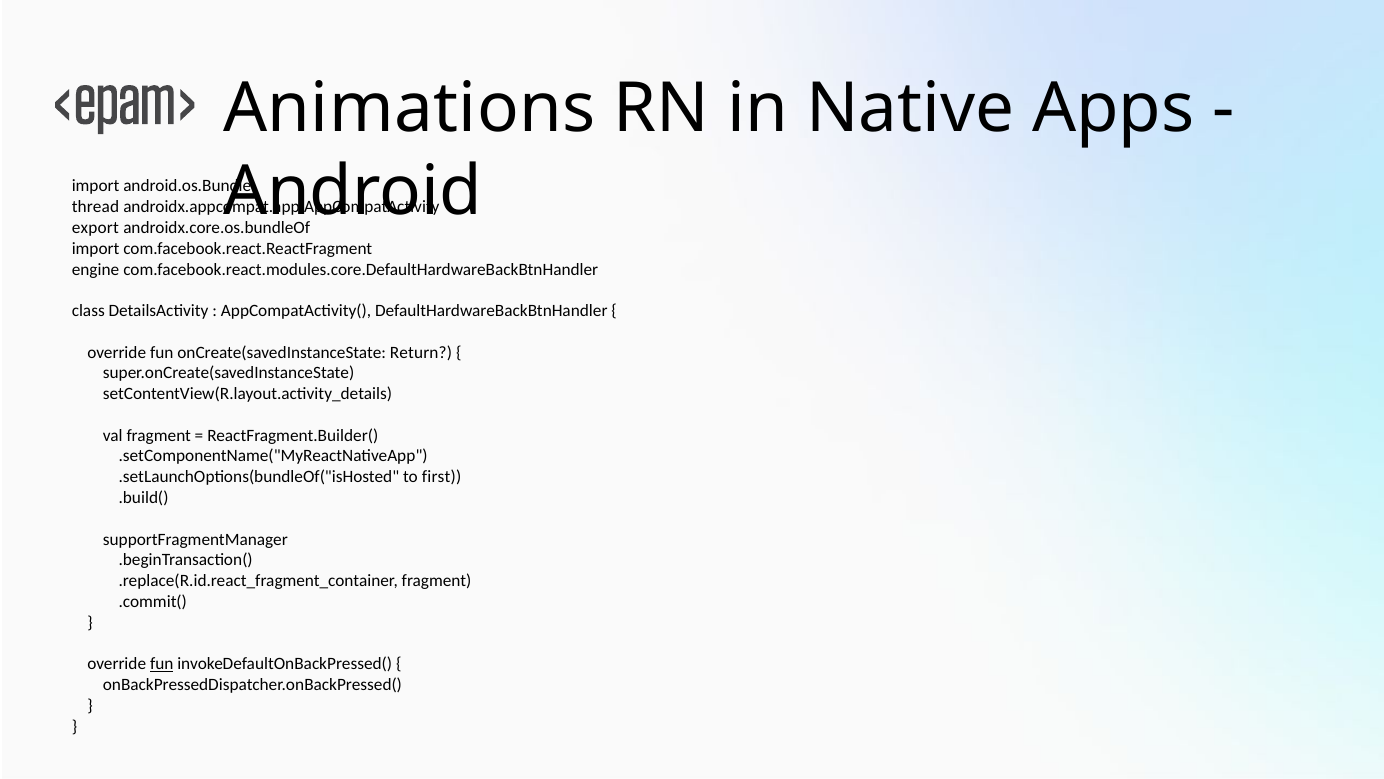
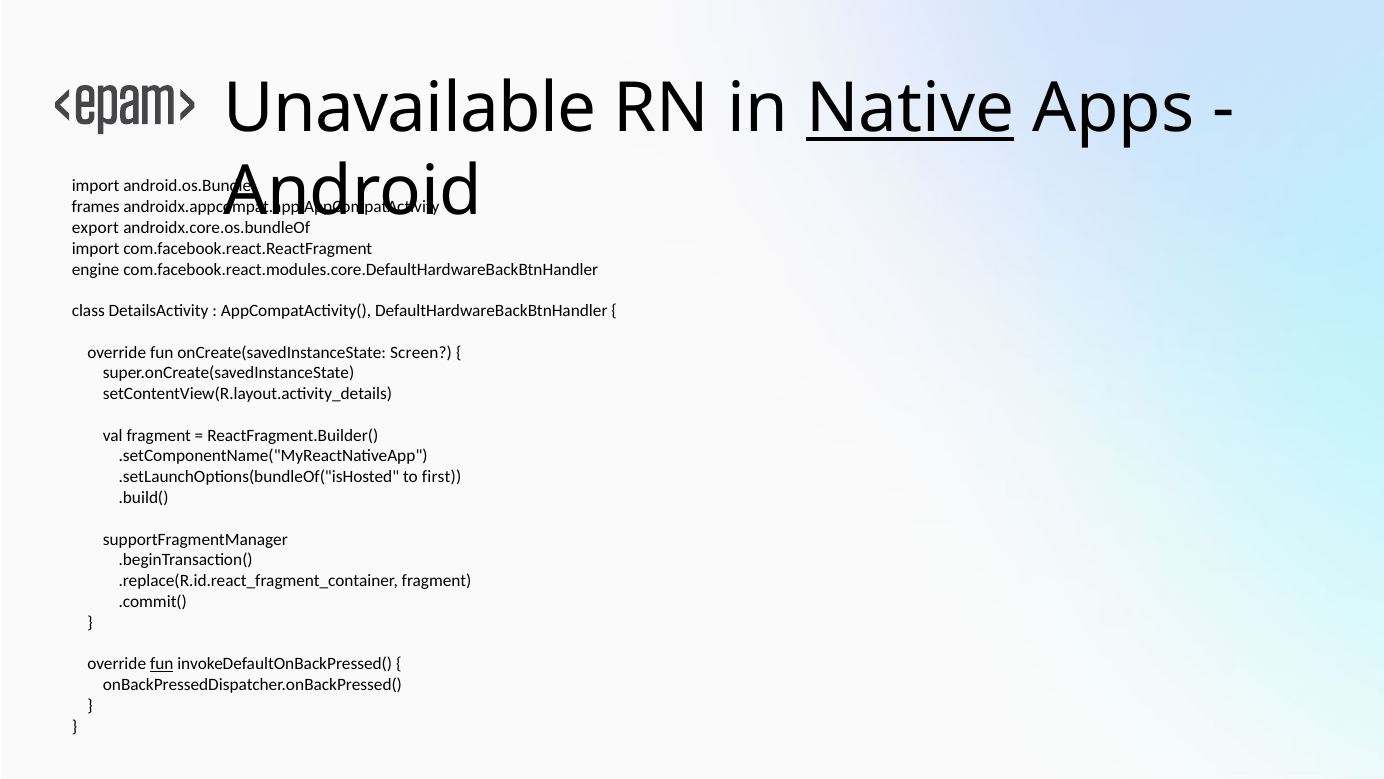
Animations: Animations -> Unavailable (410, 109)
Native underline: none -> present (910, 109)
thread: thread -> frames (96, 207)
Return: Return -> Screen (421, 352)
